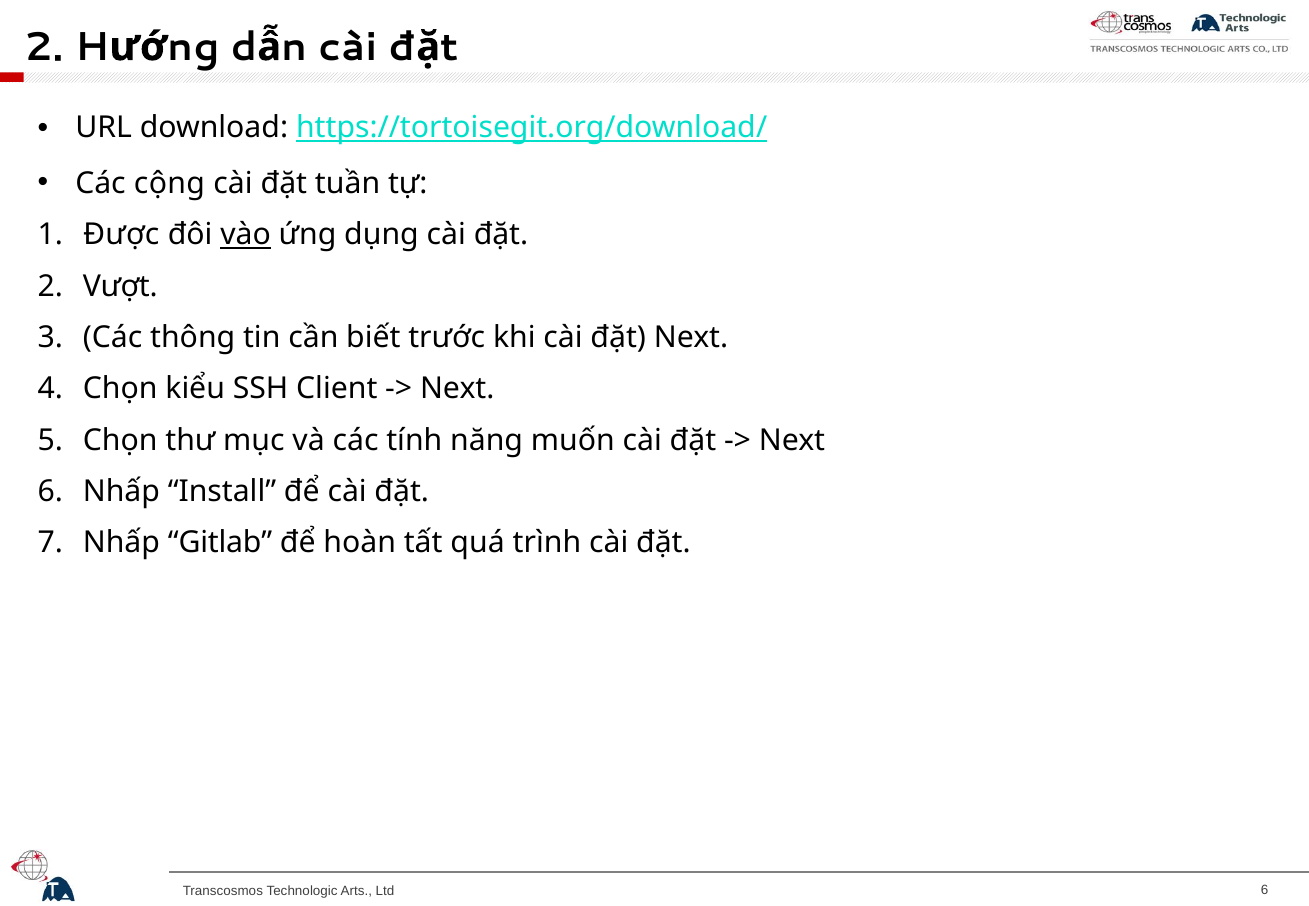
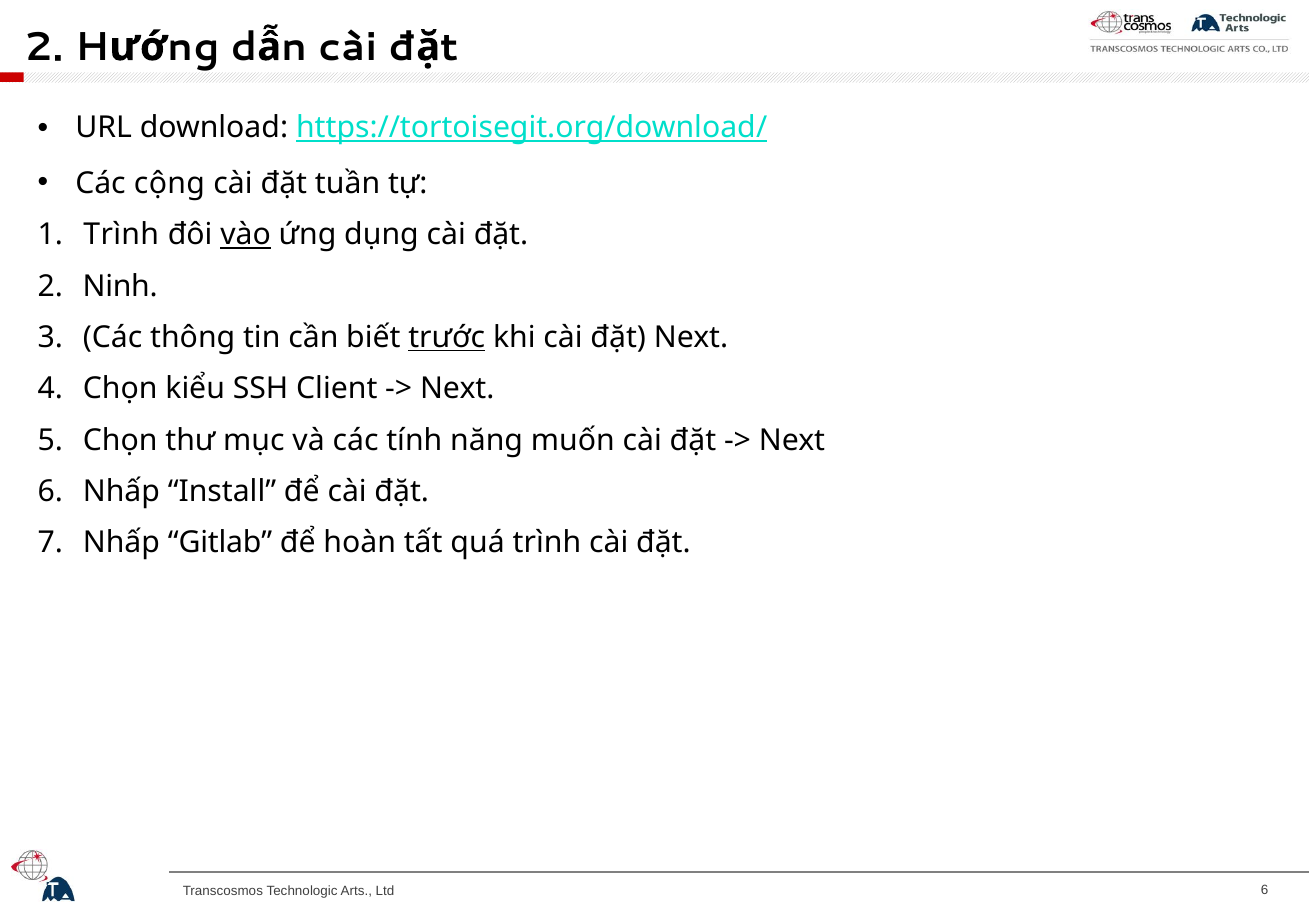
Được: Được -> Trình (121, 235)
Vượt: Vượt -> Ninh (120, 286)
trước underline: none -> present (447, 338)
